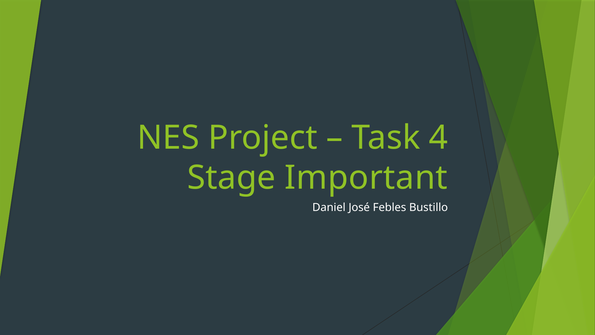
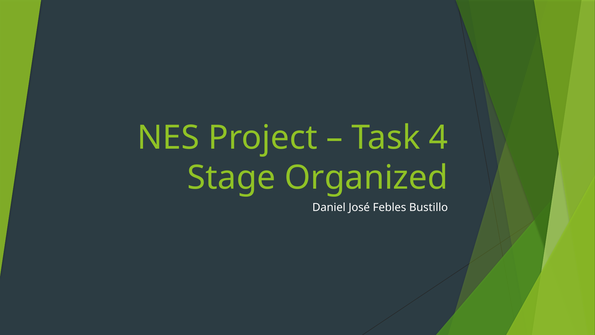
Important: Important -> Organized (366, 178)
